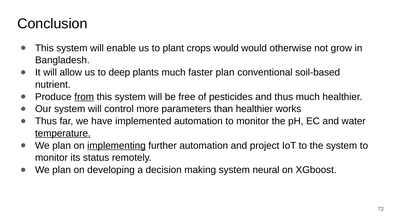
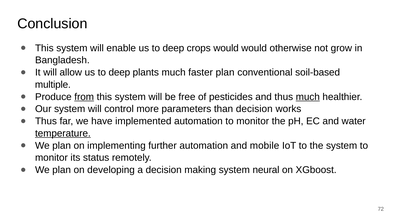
enable us to plant: plant -> deep (173, 48)
nutrient: nutrient -> multiple (53, 85)
much underline: none -> present (308, 97)
than healthier: healthier -> decision (254, 109)
implementing underline: present -> none (116, 146)
project: project -> mobile (265, 146)
